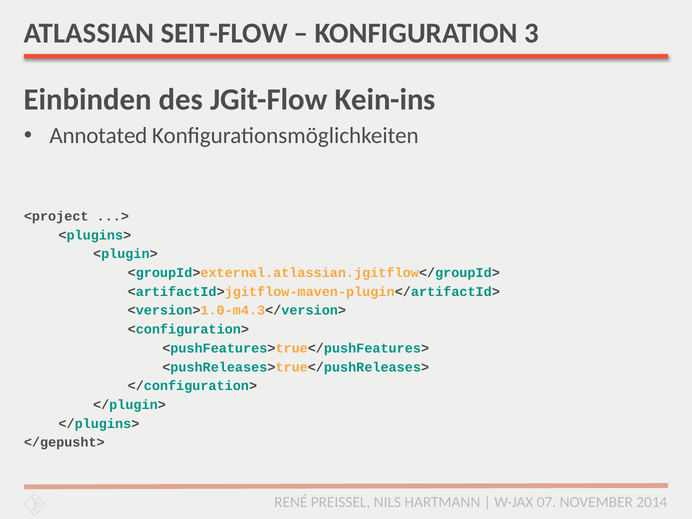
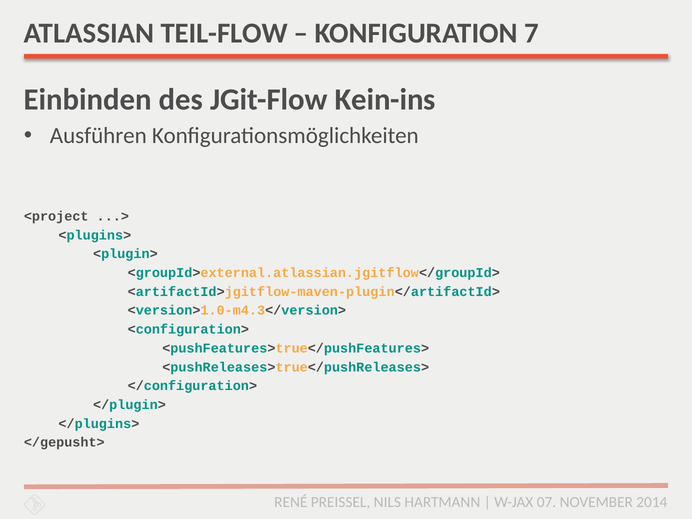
SEIT-FLOW: SEIT-FLOW -> TEIL-FLOW (224, 33)
3: 3 -> 7 (531, 33)
Annotated: Annotated -> Ausführen (98, 136)
